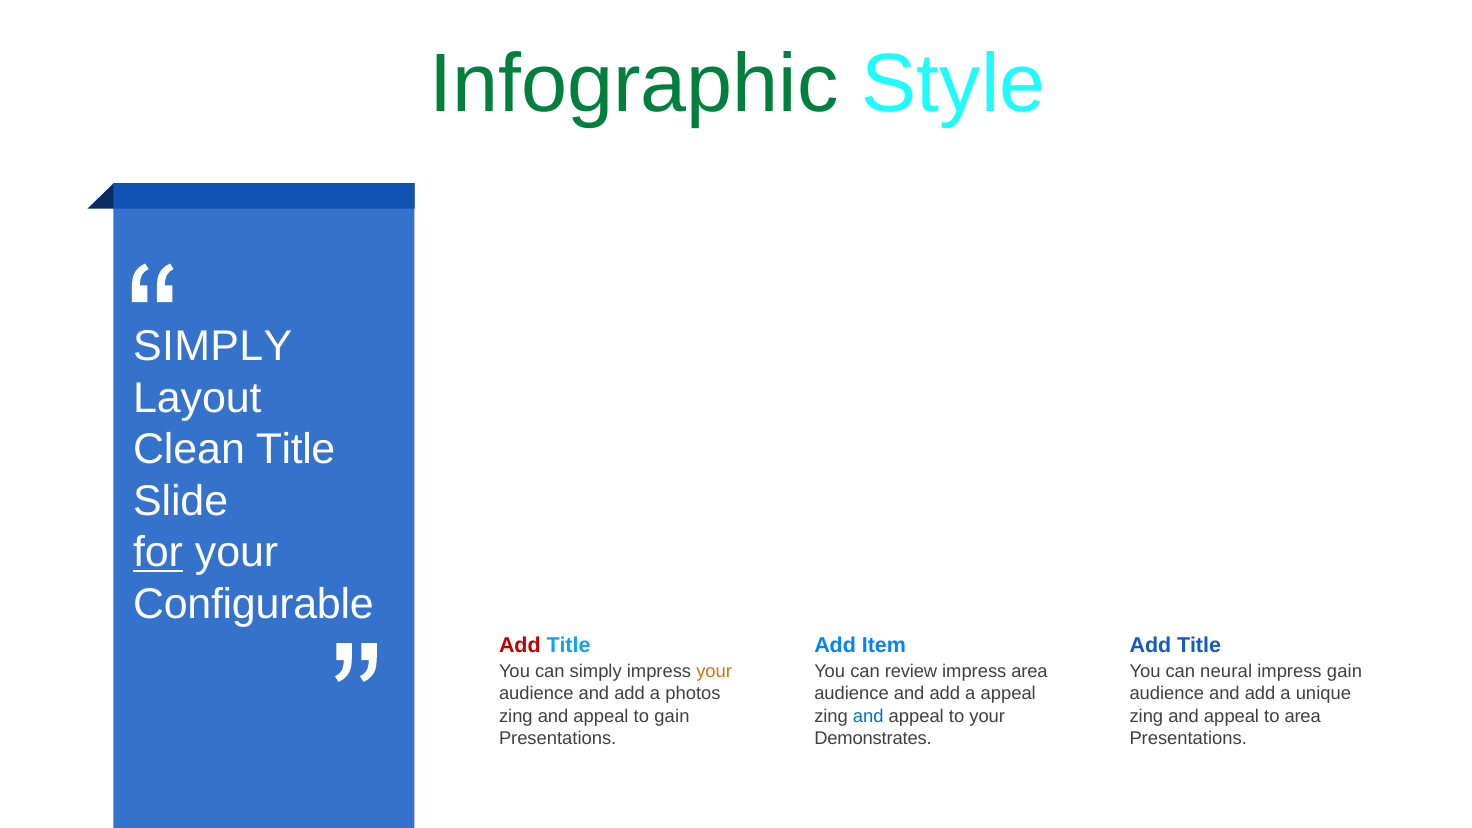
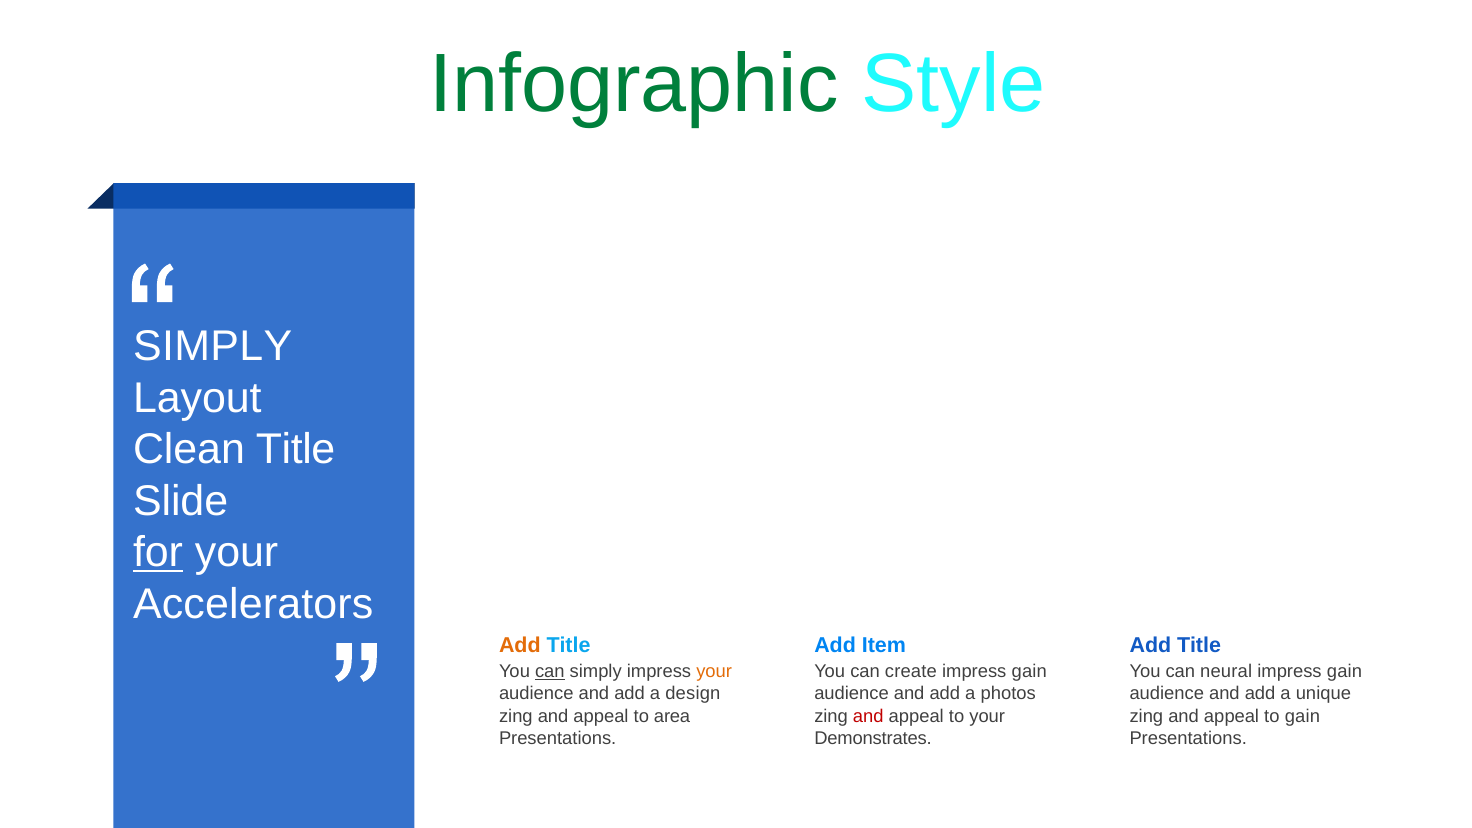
Configurable: Configurable -> Accelerators (253, 604)
Add colour: red -> orange (520, 645)
can underline: none -> present (550, 672)
review: review -> create (911, 672)
area: area -> gain (1029, 672)
photos: photos -> design (693, 694)
a appeal: appeal -> photos (1008, 694)
to gain: gain -> area (672, 716)
and colour: blue -> red (868, 716)
to area: area -> gain (1302, 716)
